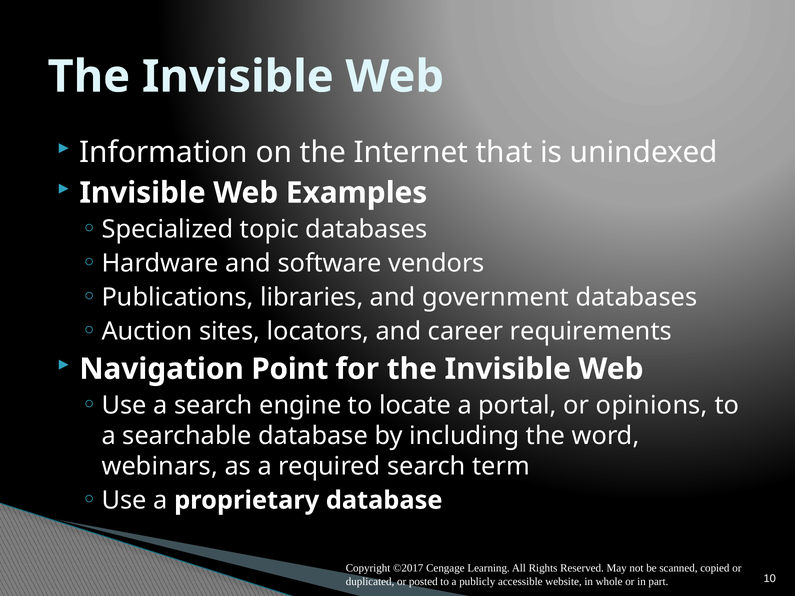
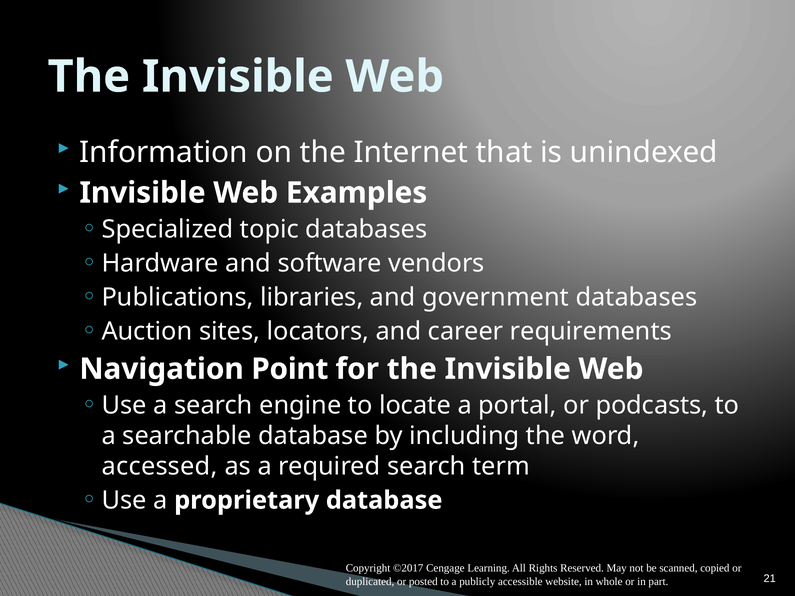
opinions: opinions -> podcasts (652, 406)
webinars: webinars -> accessed (160, 466)
10: 10 -> 21 (770, 579)
